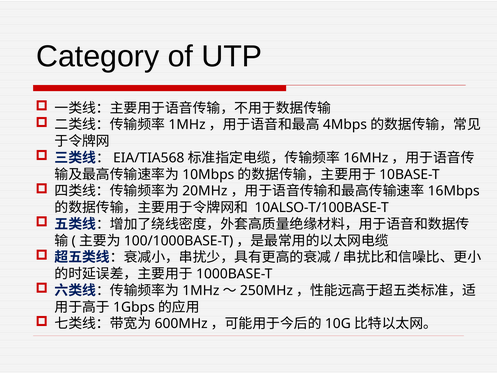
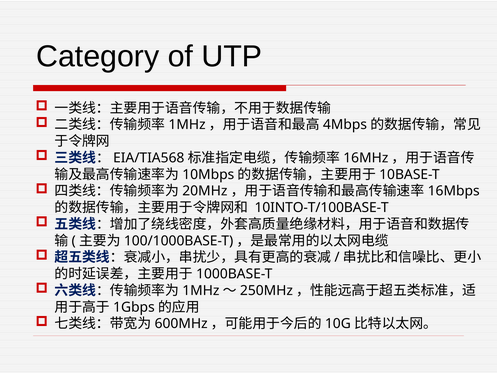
10ALSO-T/100BASE-T: 10ALSO-T/100BASE-T -> 10INTO-T/100BASE-T (322, 208)
